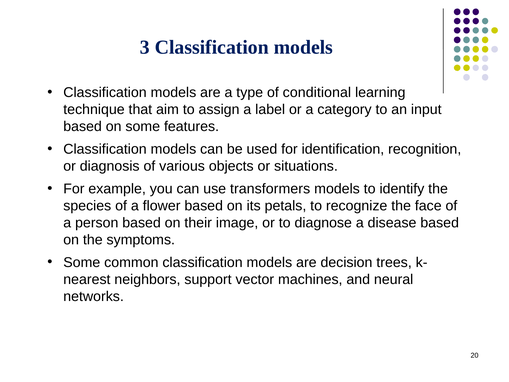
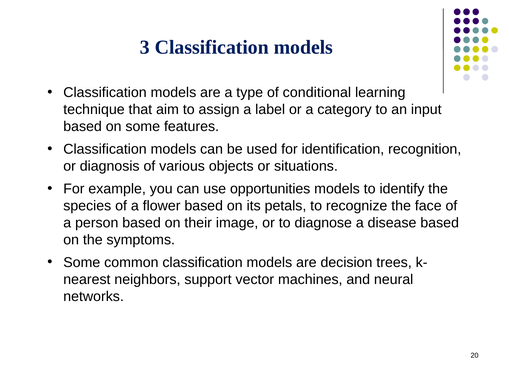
transformers: transformers -> opportunities (270, 189)
